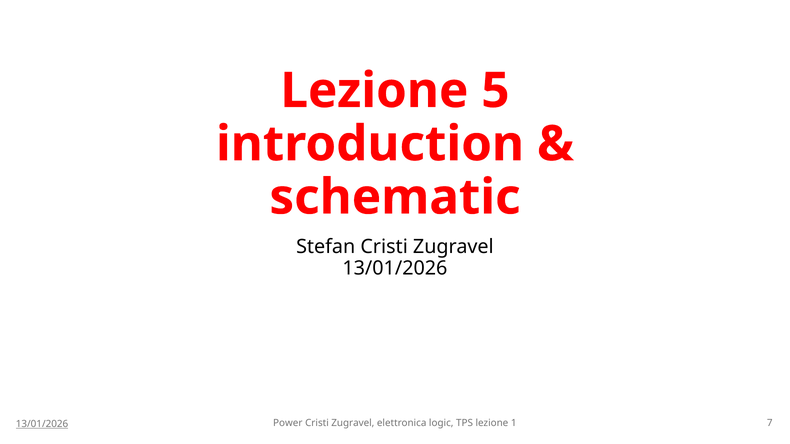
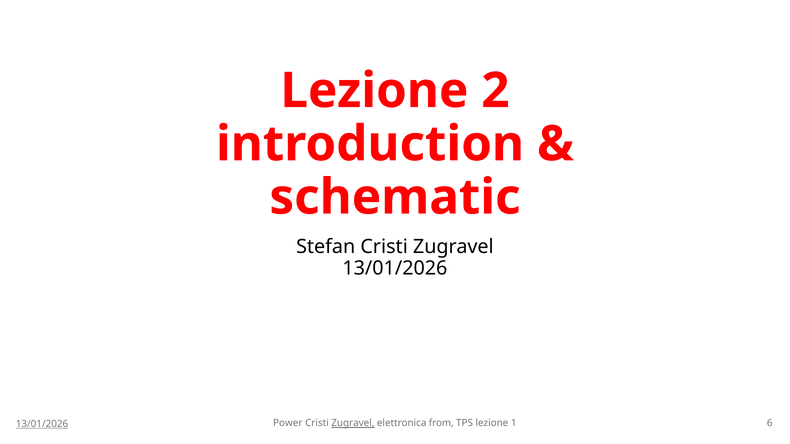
5: 5 -> 2 (495, 91)
Zugravel underline: none -> present (353, 424)
logic: logic -> from (441, 424)
7: 7 -> 6 (770, 424)
